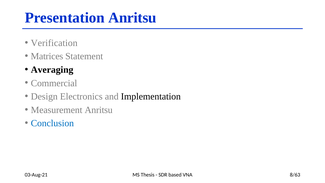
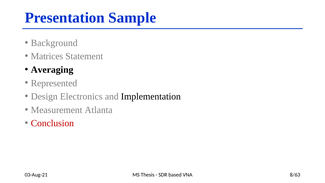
Presentation Anritsu: Anritsu -> Sample (132, 18)
Verification: Verification -> Background (54, 43)
Commercial: Commercial -> Represented (54, 83)
Measurement Anritsu: Anritsu -> Atlanta (99, 110)
Conclusion colour: blue -> red (52, 123)
